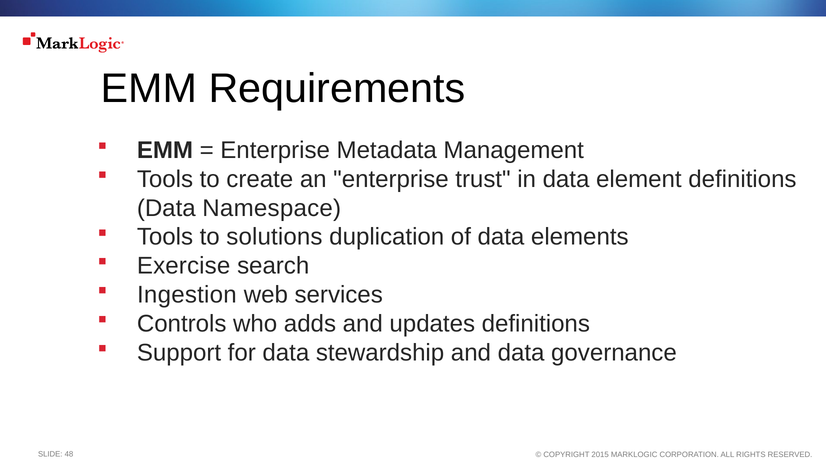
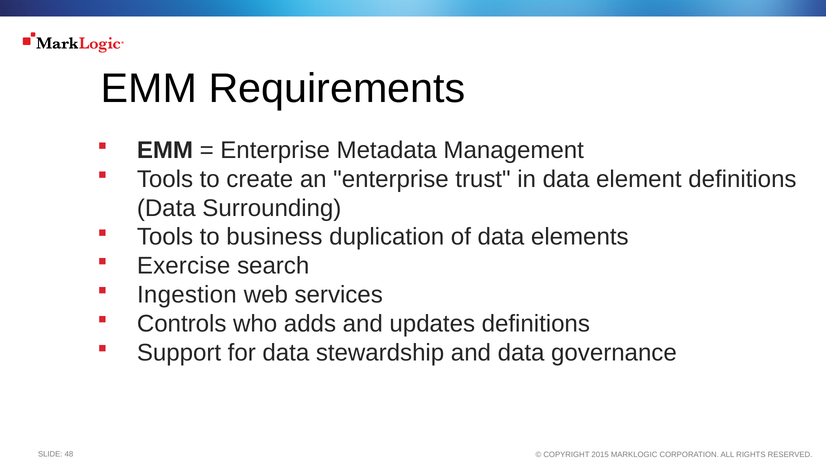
Namespace: Namespace -> Surrounding (272, 208)
solutions: solutions -> business (274, 237)
